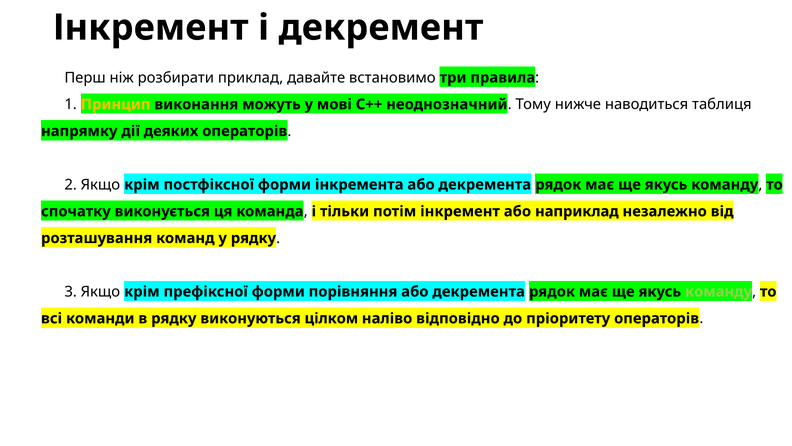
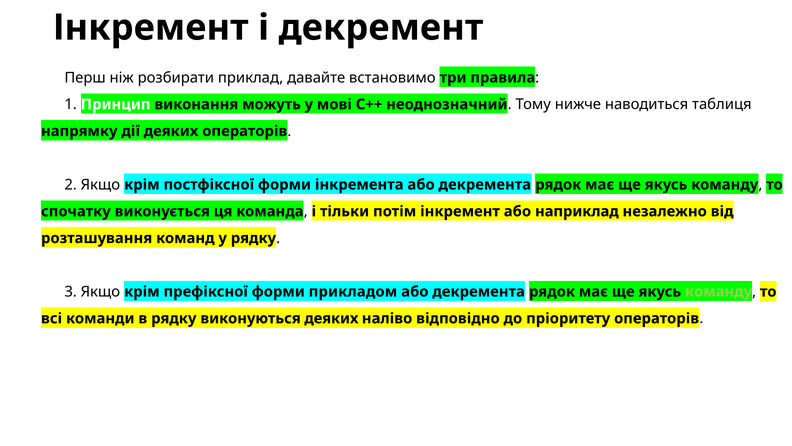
Принцип colour: yellow -> white (116, 104)
порівняння: порівняння -> прикладом (353, 291)
виконуються цілком: цілком -> деяких (331, 318)
